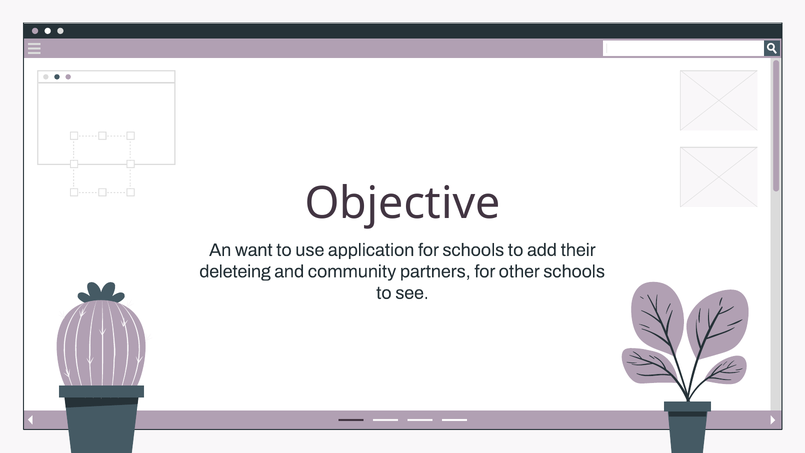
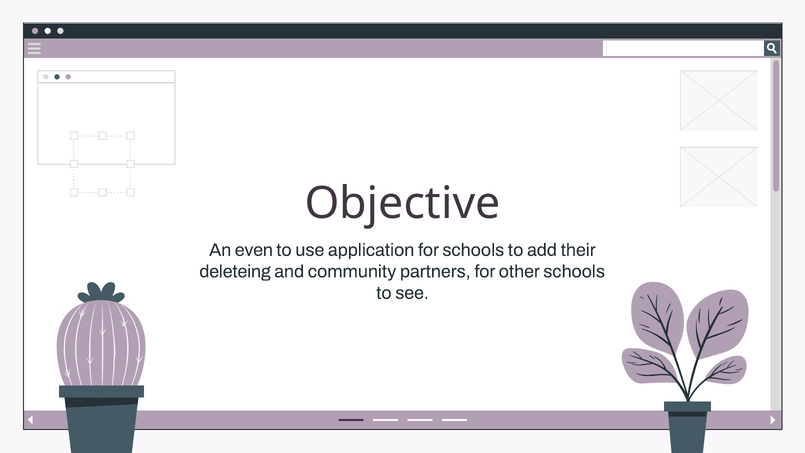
want: want -> even (254, 250)
